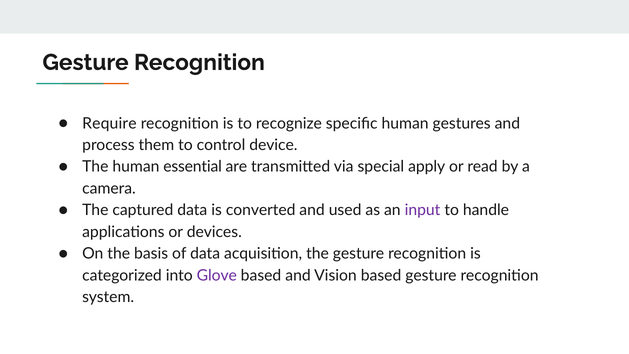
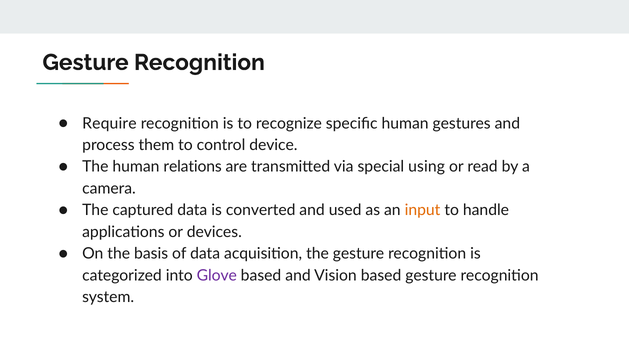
essential: essential -> relations (193, 167)
apply: apply -> using (427, 167)
input colour: purple -> orange (423, 210)
